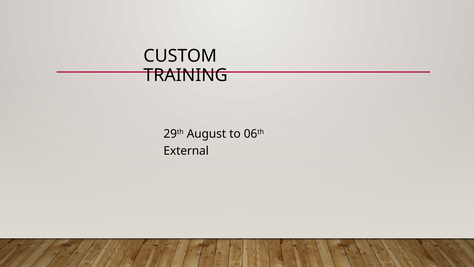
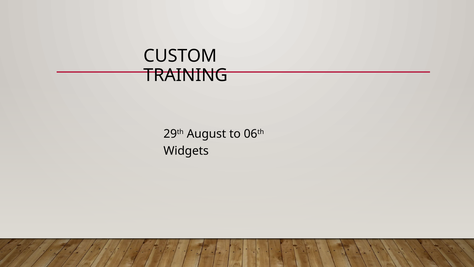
External: External -> Widgets (186, 151)
